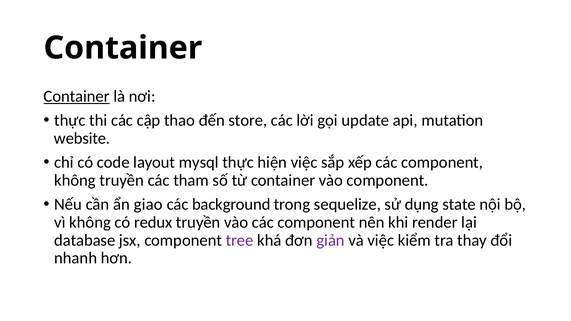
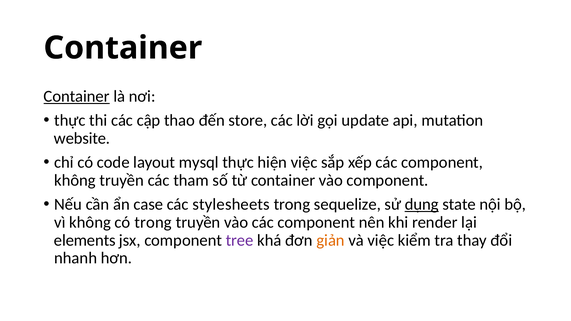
giao: giao -> case (148, 204)
background: background -> stylesheets (231, 204)
dụng underline: none -> present (422, 204)
có redux: redux -> trong (153, 222)
database: database -> elements (85, 240)
giản colour: purple -> orange (331, 240)
